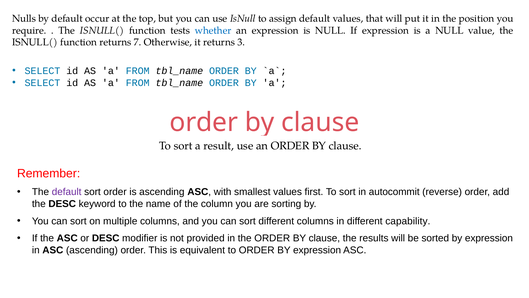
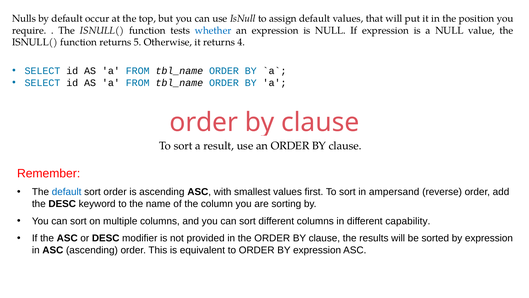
7: 7 -> 5 (138, 42)
3: 3 -> 4 (241, 42)
default colour: purple -> blue (67, 192)
autocommit: autocommit -> ampersand (394, 192)
